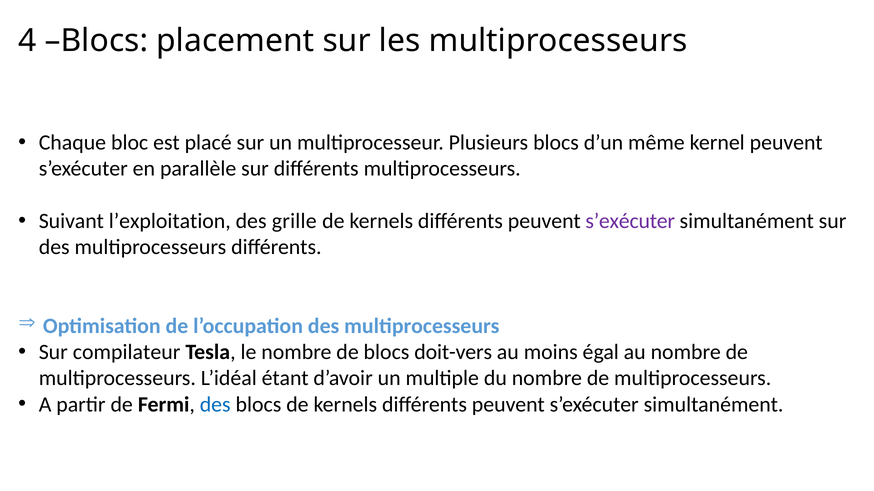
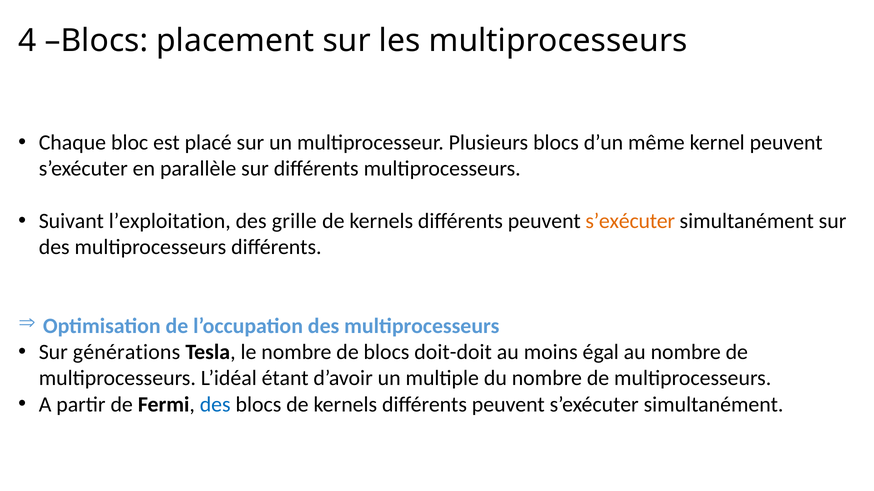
s’exécuter colour: purple -> orange (630, 221)
compilateur: compilateur -> générations (127, 352)
doit-vers: doit-vers -> doit-doit (453, 352)
